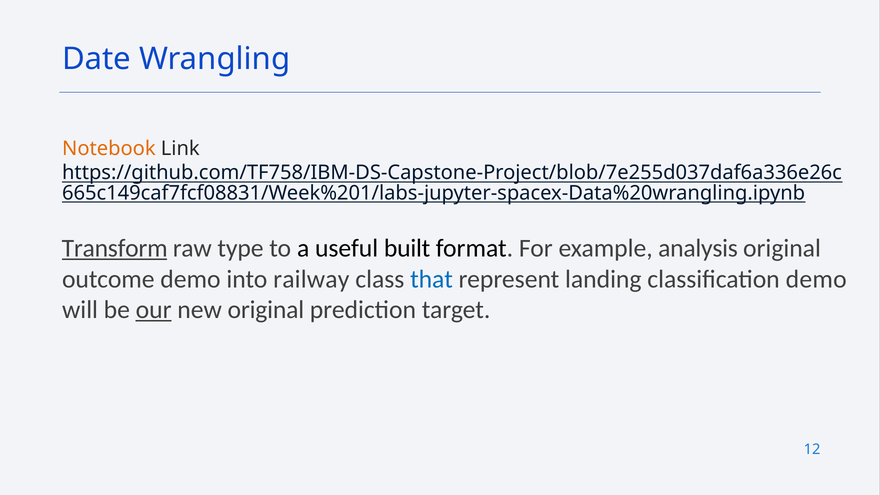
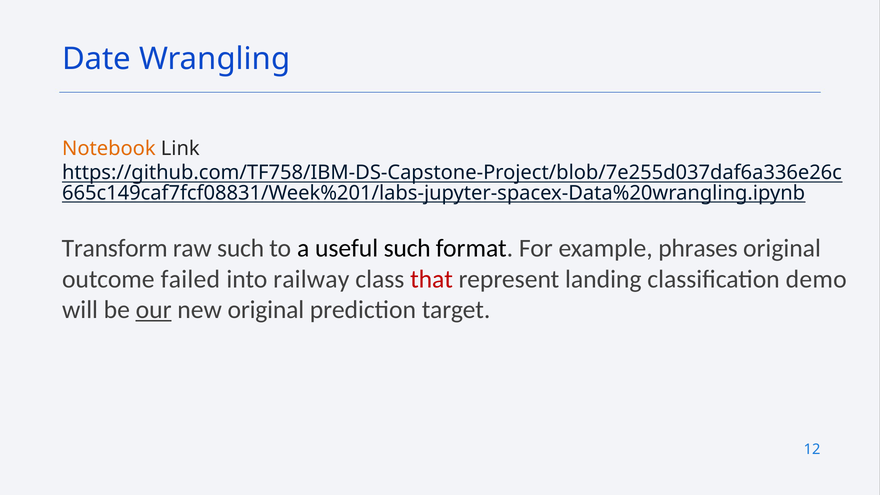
Transform underline: present -> none (115, 248)
raw type: type -> such (241, 248)
useful built: built -> such (407, 248)
analysis: analysis -> phrases (698, 248)
outcome demo: demo -> failed (190, 279)
that colour: blue -> red (432, 279)
